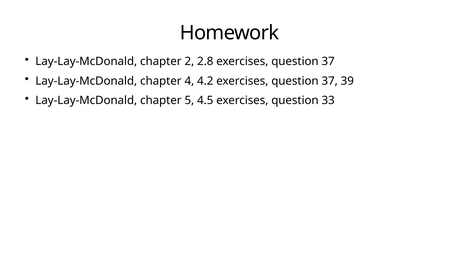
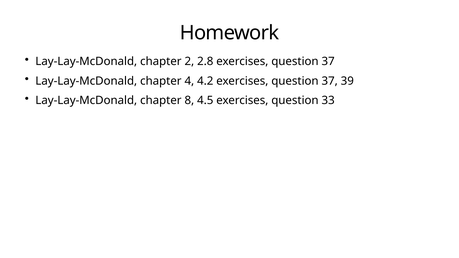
5: 5 -> 8 (189, 101)
